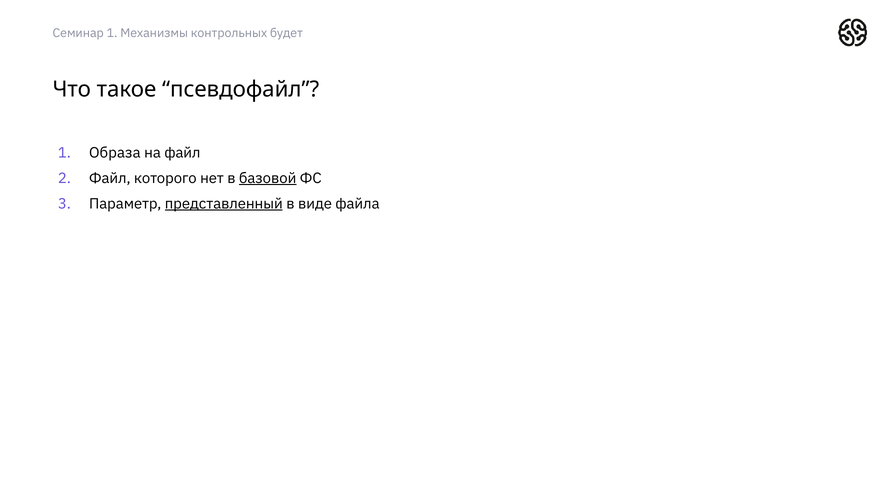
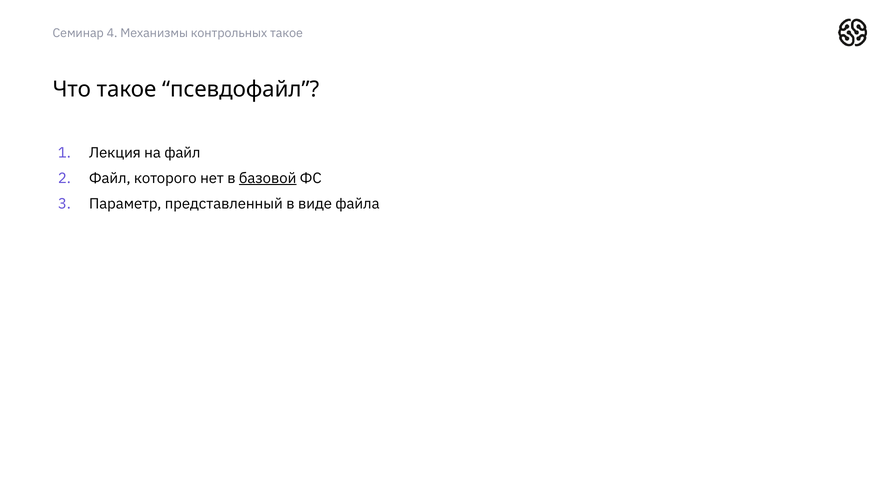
Семинар 1: 1 -> 4 (112, 33)
контрольных будет: будет -> такое (286, 33)
Образа: Образа -> Лекция (115, 153)
представленный underline: present -> none (224, 204)
